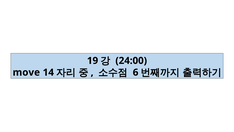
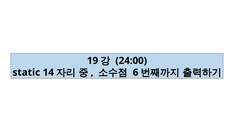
move: move -> static (26, 72)
